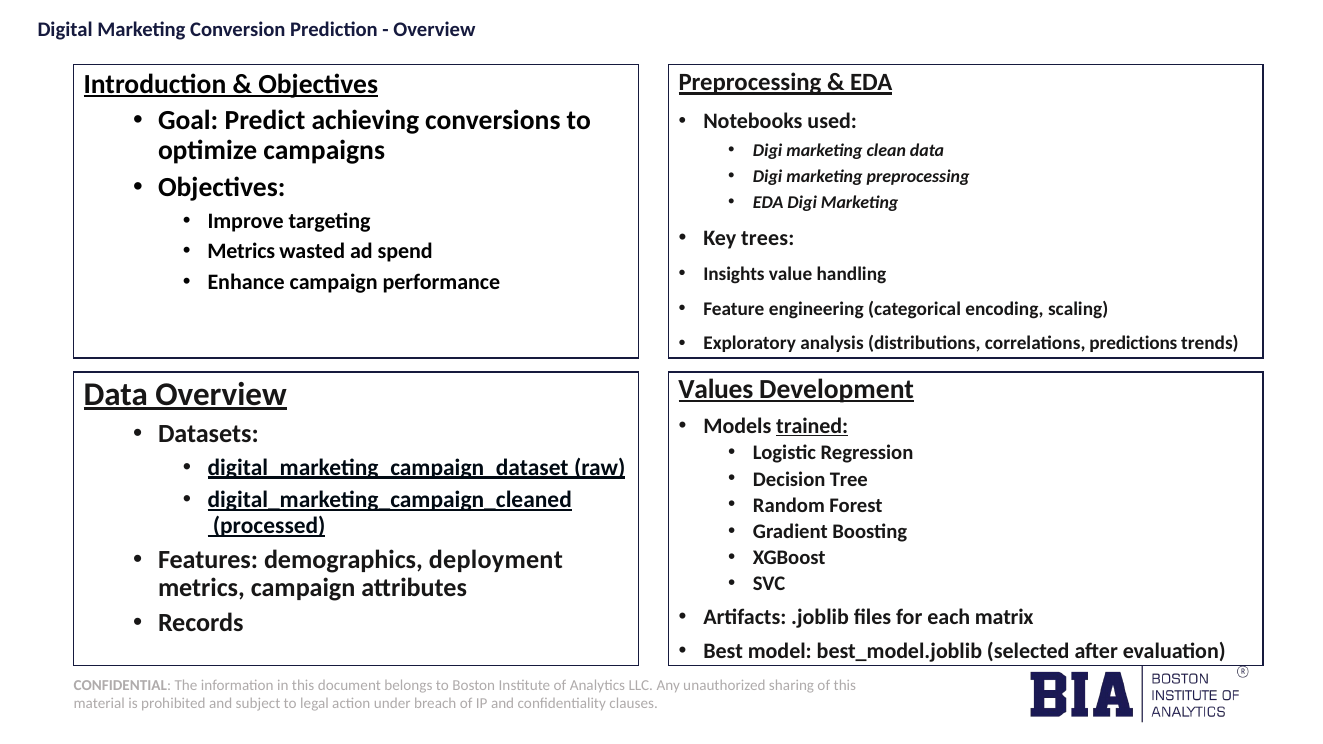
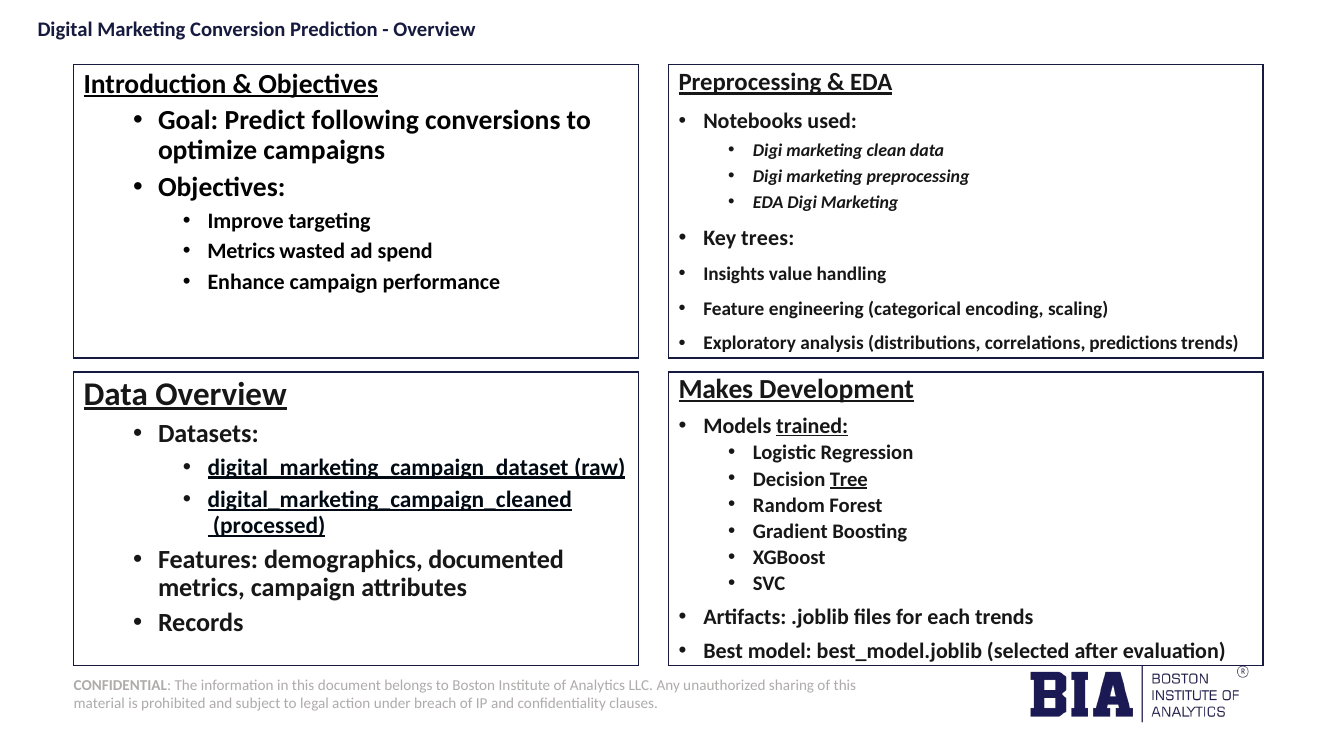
achieving: achieving -> following (365, 121)
Values: Values -> Makes (716, 389)
Tree underline: none -> present (849, 479)
deployment: deployment -> documented (496, 560)
each matrix: matrix -> trends (1004, 617)
